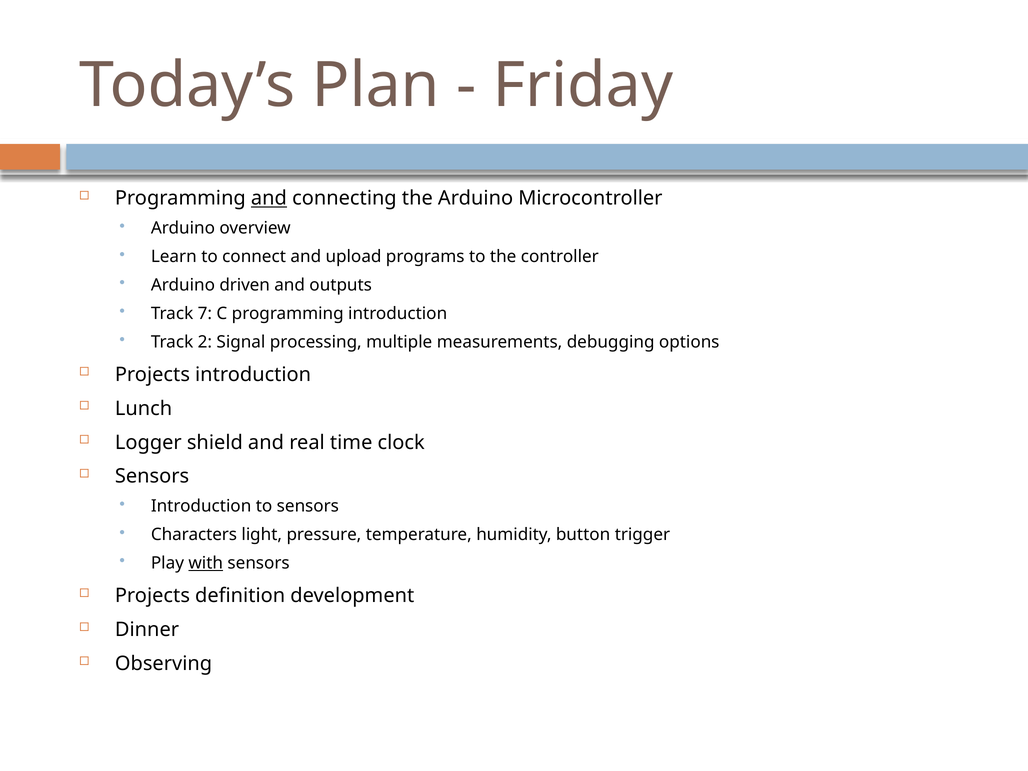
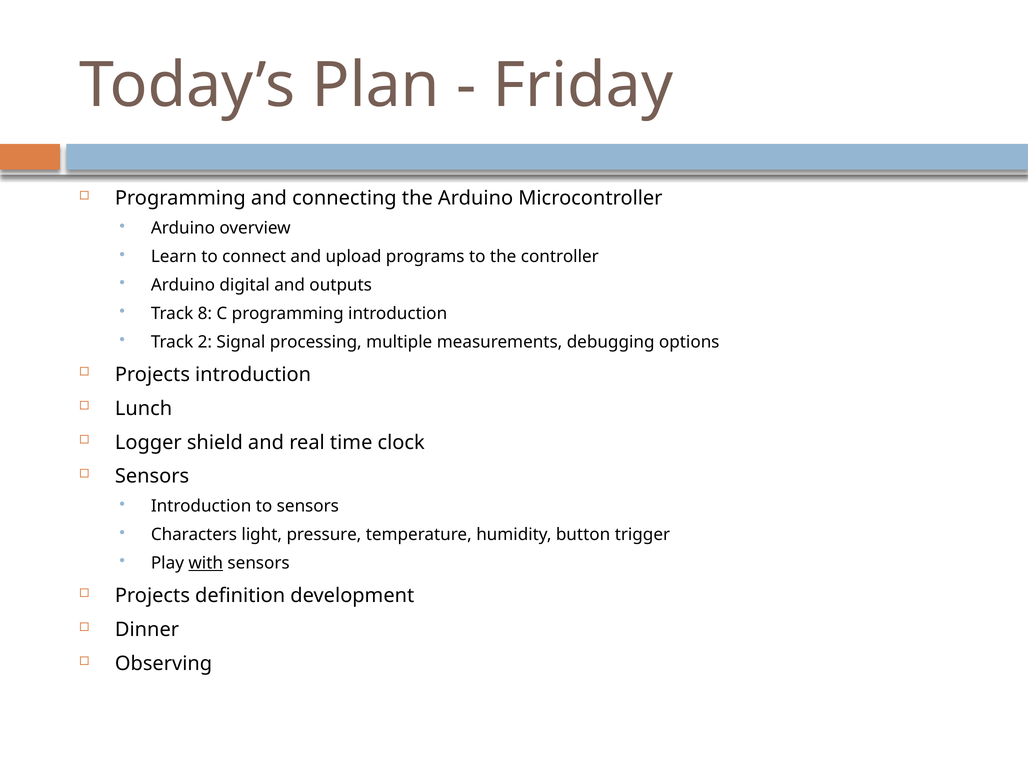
and underline: present -> none (269, 198)
driven: driven -> digital (245, 285)
7: 7 -> 8 (205, 314)
